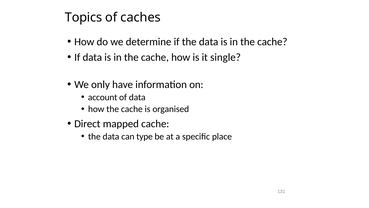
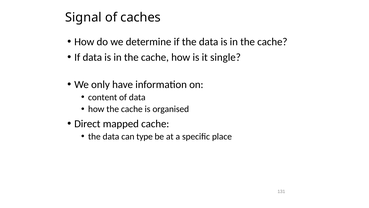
Topics: Topics -> Signal (83, 17)
account: account -> content (103, 97)
